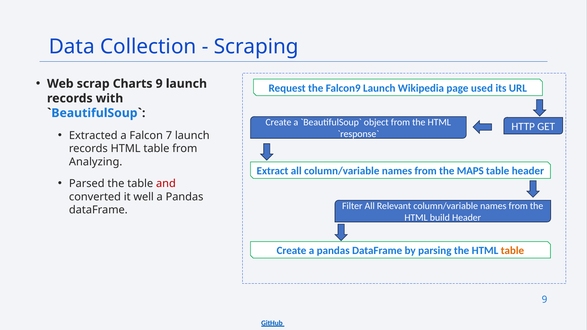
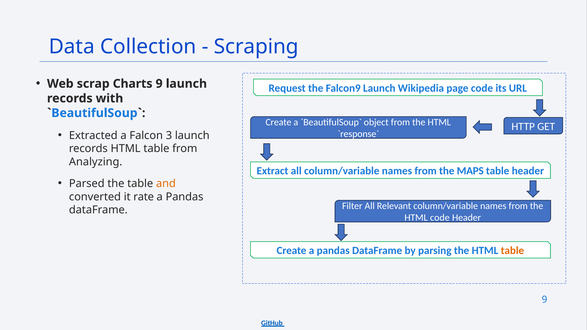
page used: used -> code (482, 88)
7: 7 -> 3 (169, 136)
and colour: red -> orange (166, 184)
well: well -> rate (144, 197)
HTML build: build -> code (440, 218)
